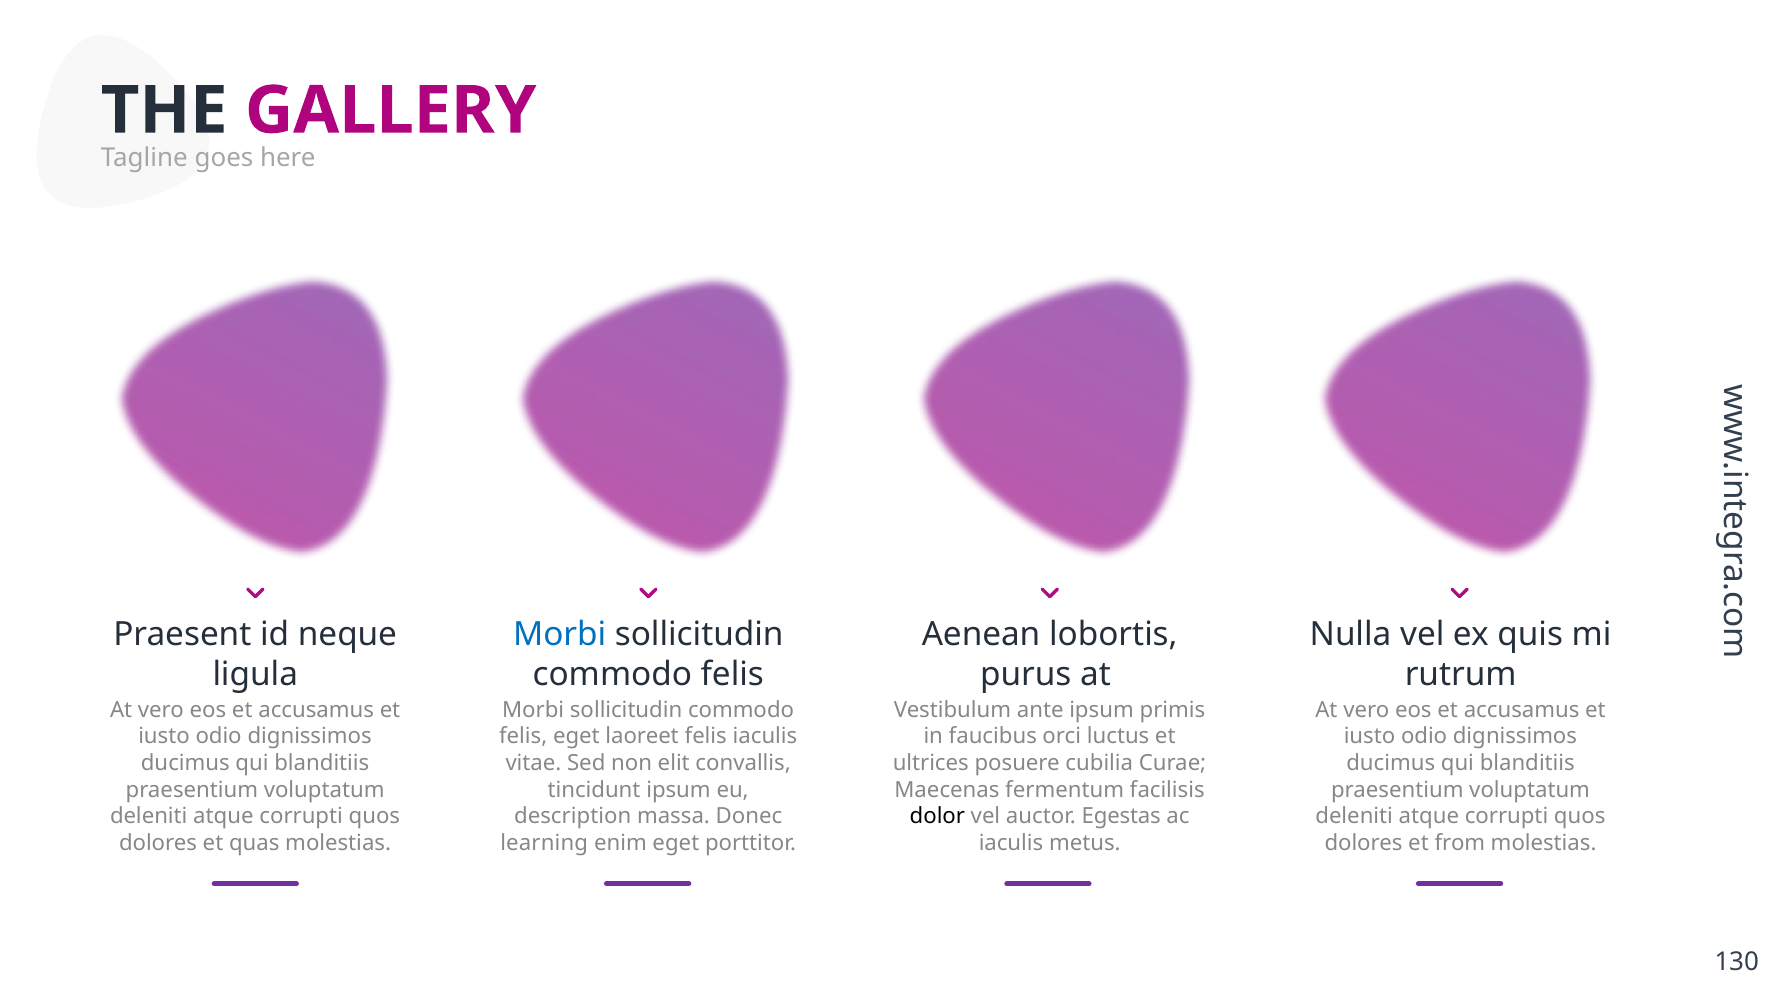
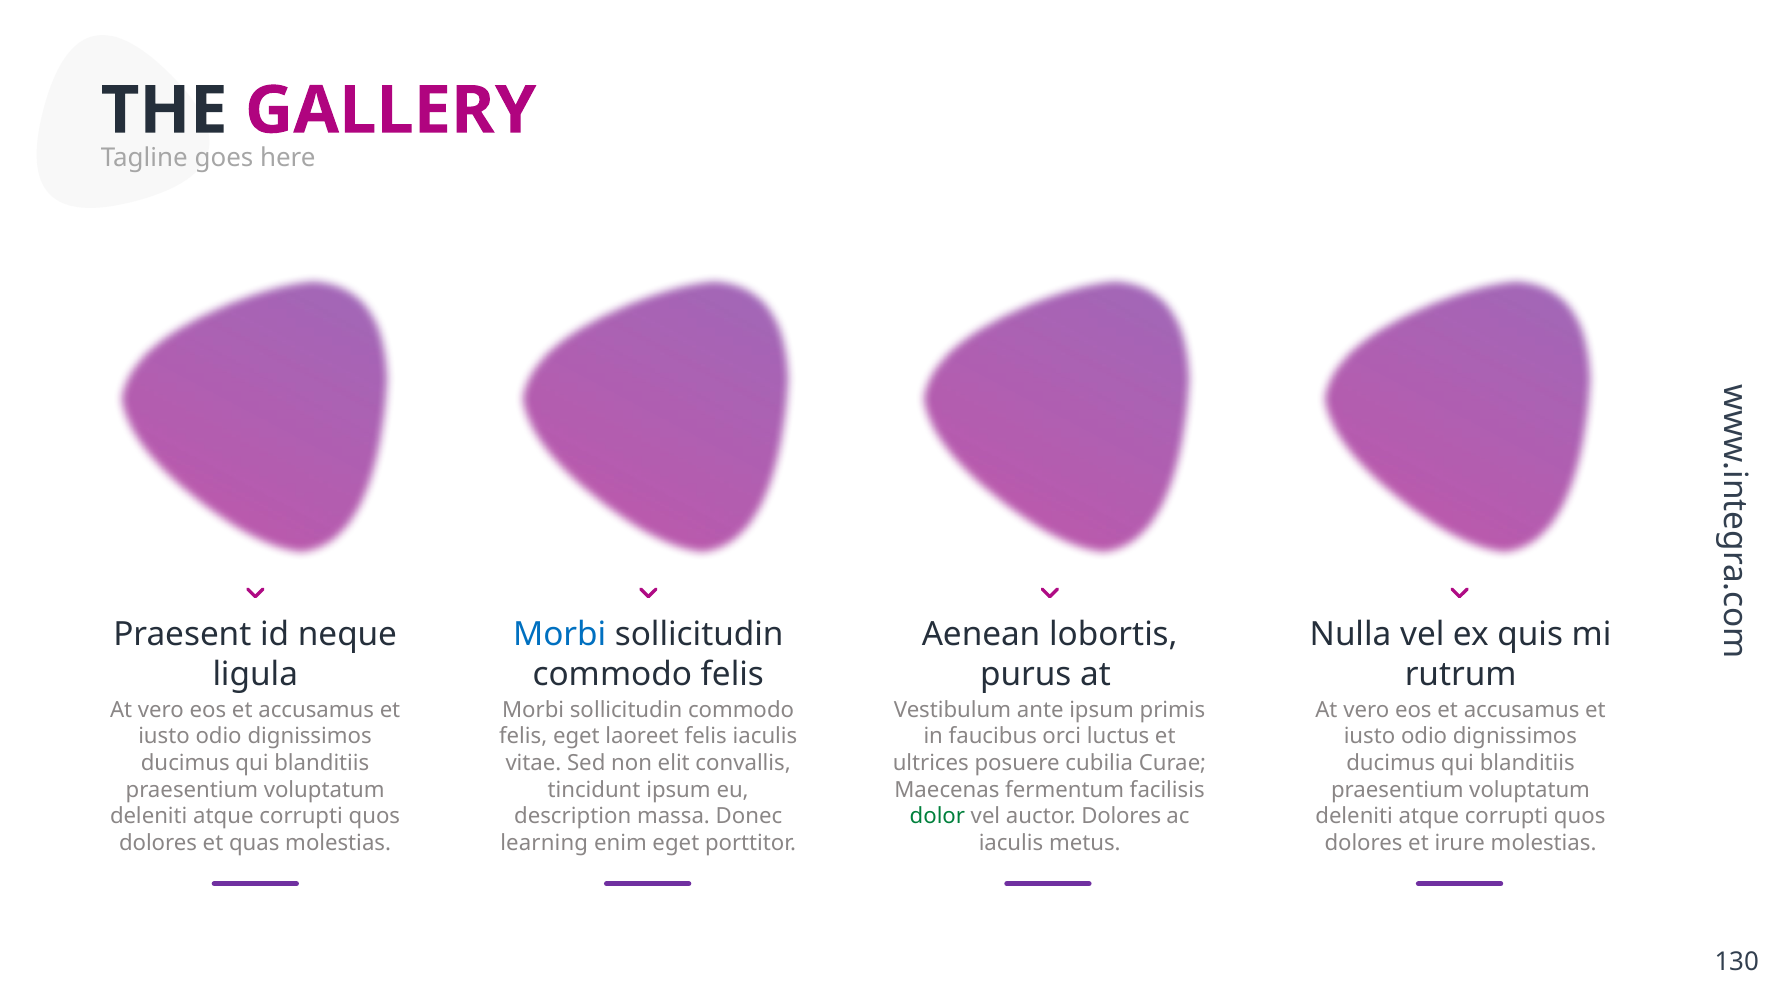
dolor colour: black -> green (937, 817)
auctor Egestas: Egestas -> Dolores (1121, 817)
from: from -> irure (1460, 843)
